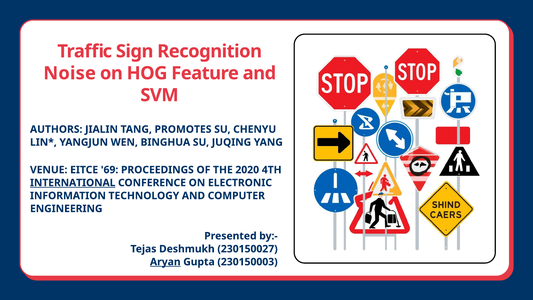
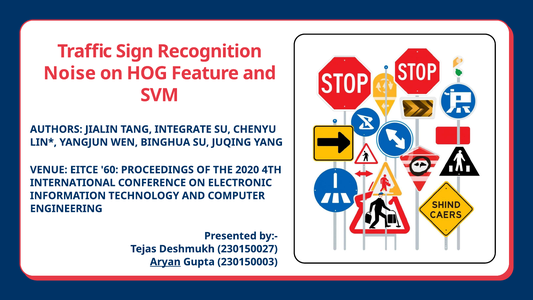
PROMOTES: PROMOTES -> INTEGRATE (183, 129)
69: 69 -> 60 (110, 170)
INTERNATIONAL underline: present -> none (73, 183)
